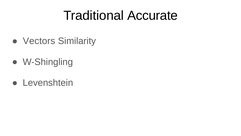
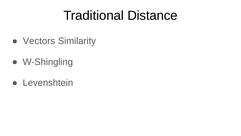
Accurate: Accurate -> Distance (153, 15)
